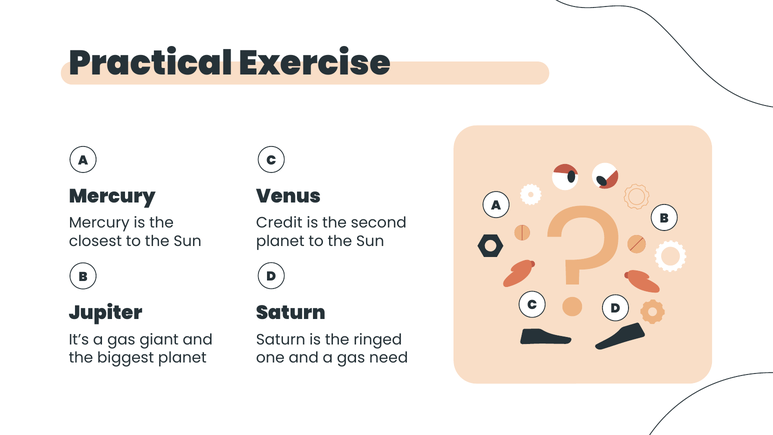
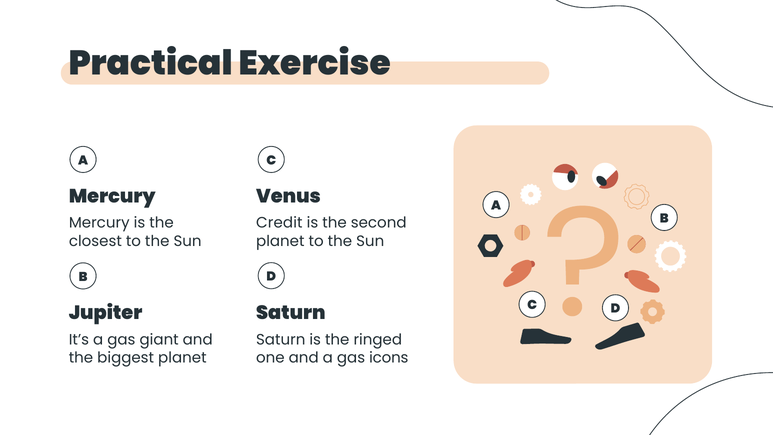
need: need -> icons (389, 358)
